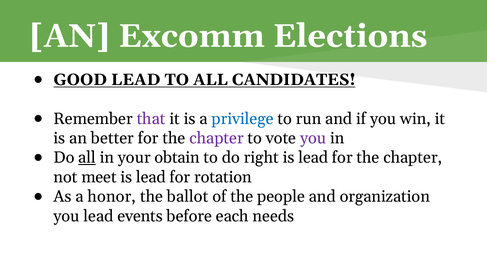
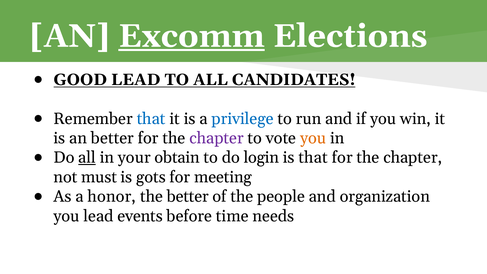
Excomm underline: none -> present (191, 36)
that colour: purple -> blue (151, 119)
you colour: purple -> orange (313, 138)
right: right -> login (261, 158)
lead: lead -> that (313, 158)
meet: meet -> must (99, 177)
lead: lead -> gots (151, 177)
rotation: rotation -> meeting (223, 177)
the ballot: ballot -> better (188, 197)
each: each -> time (232, 216)
